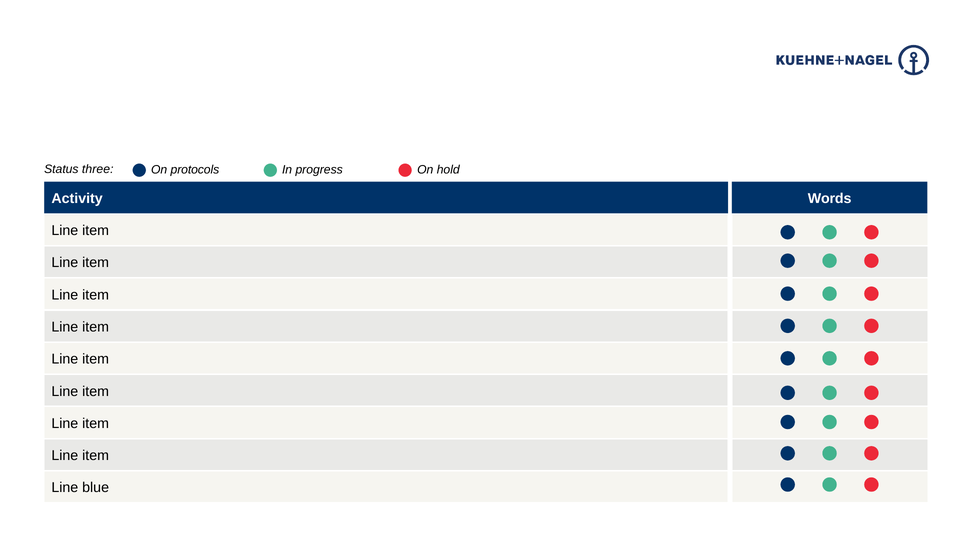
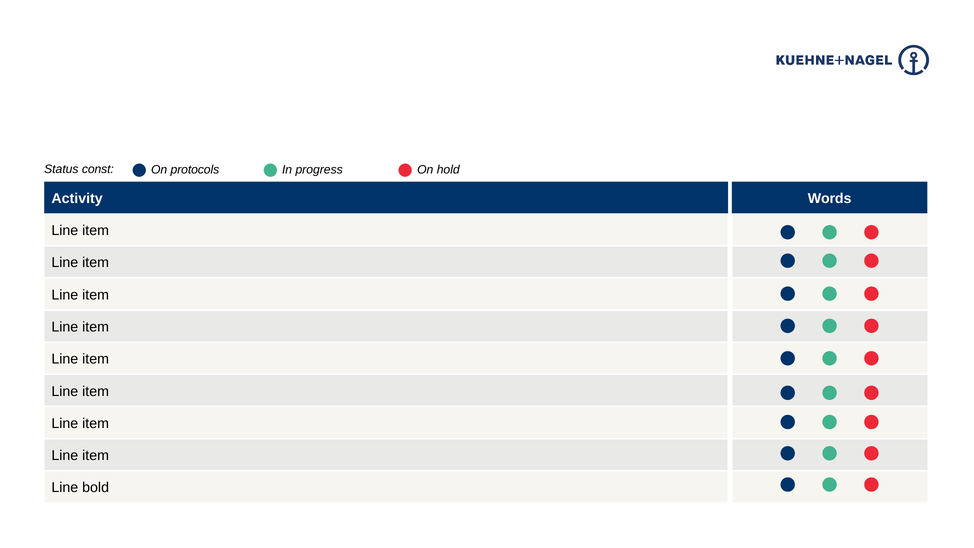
three: three -> const (98, 169)
blue: blue -> bold (96, 488)
